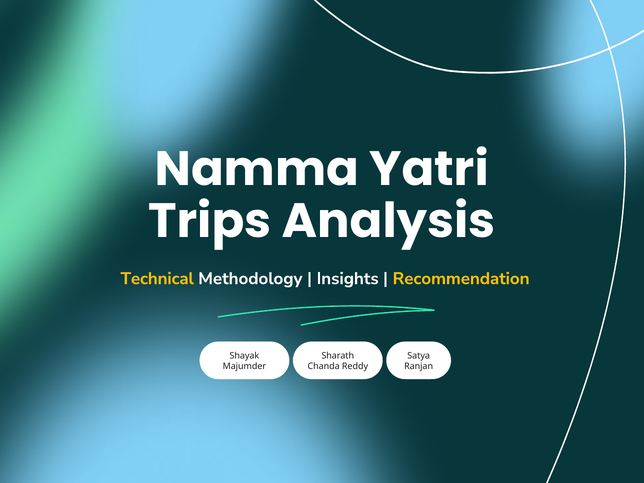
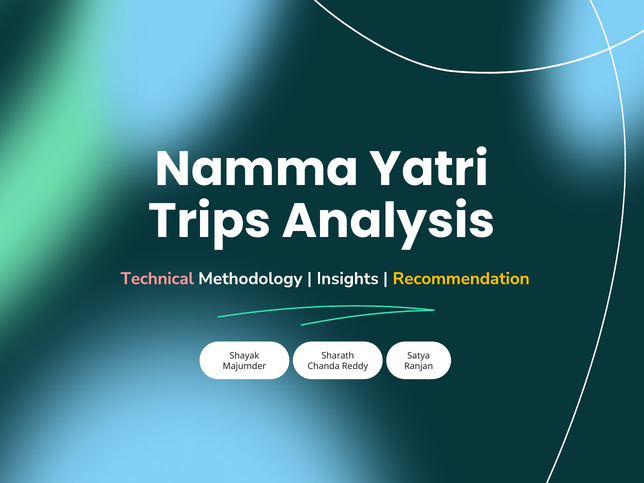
Technical colour: yellow -> pink (157, 279)
